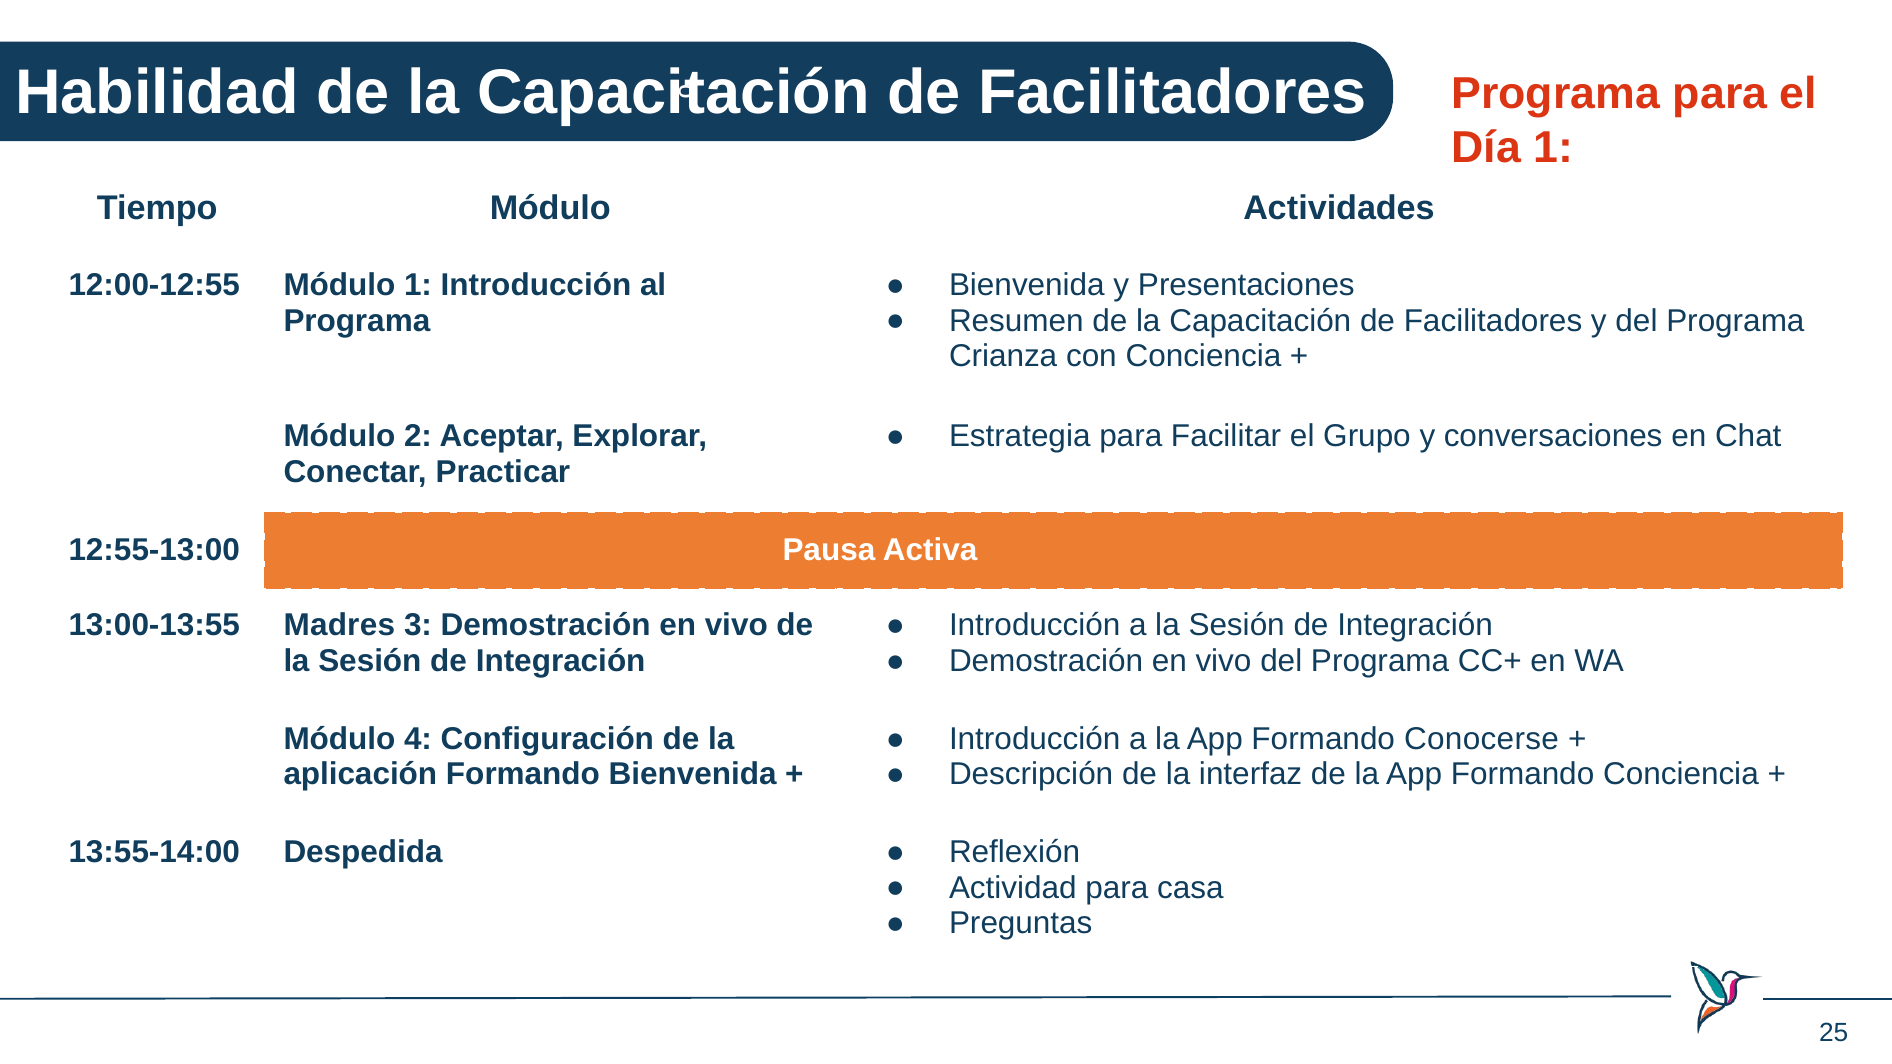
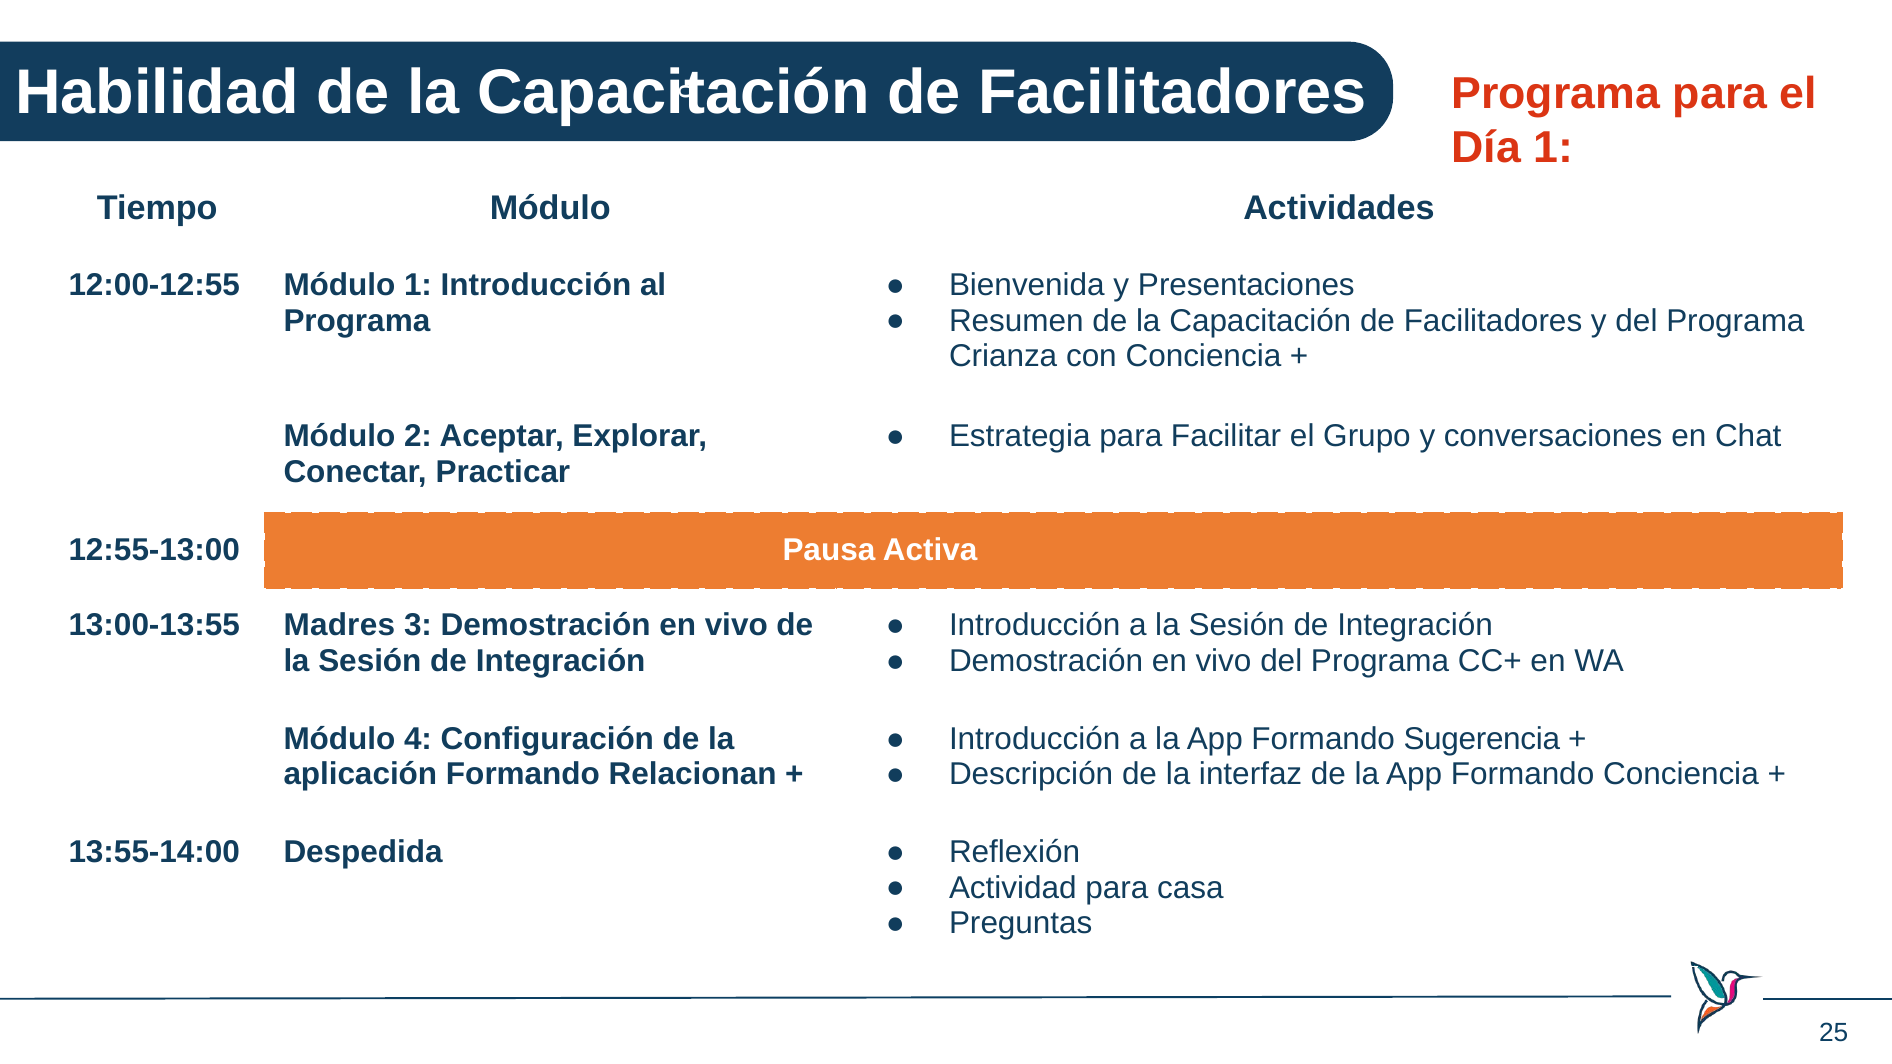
Conocerse: Conocerse -> Sugerencia (1482, 739)
Formando Bienvenida: Bienvenida -> Relacionan (693, 774)
